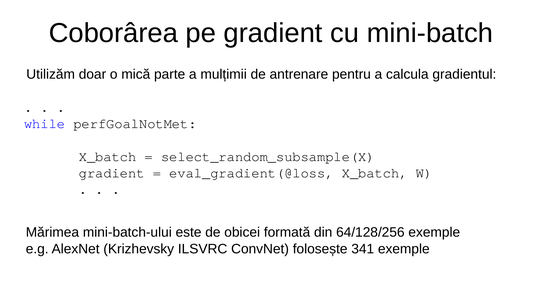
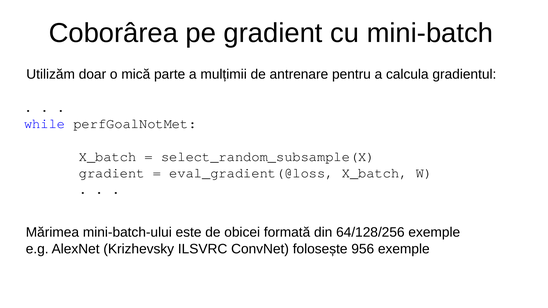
341: 341 -> 956 (363, 249)
